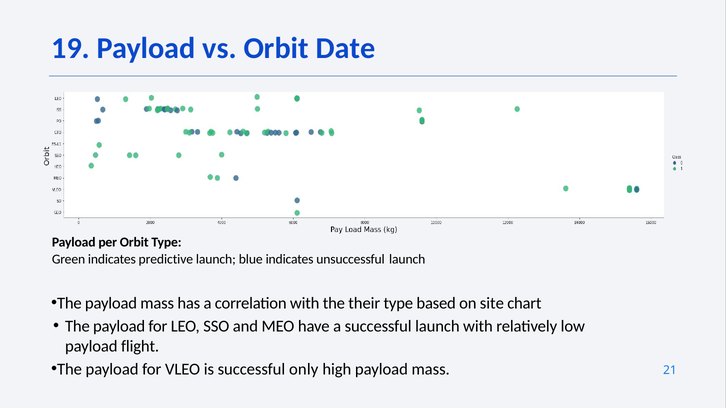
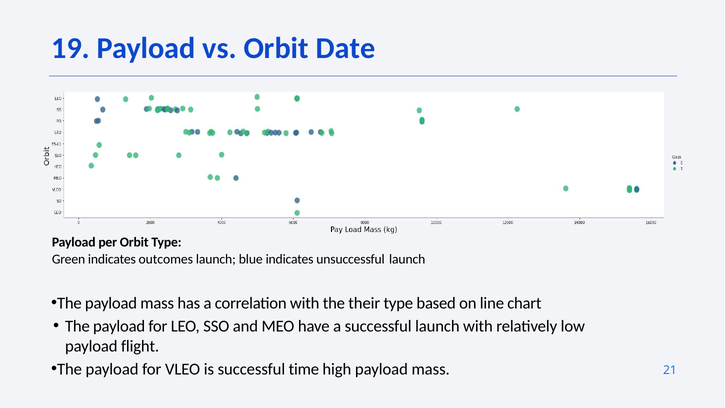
predictive: predictive -> outcomes (166, 259)
site: site -> line (492, 304)
only: only -> time (304, 369)
